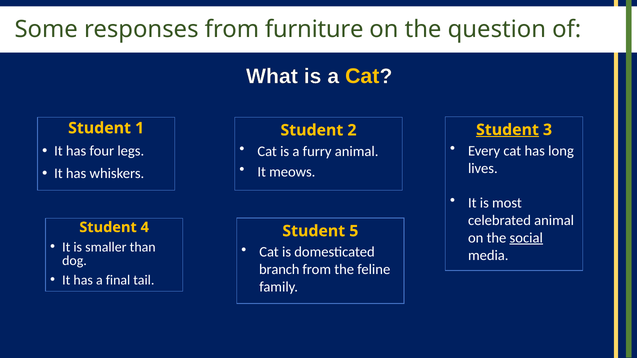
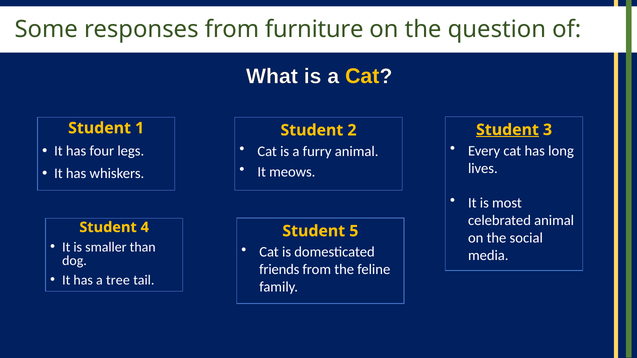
social underline: present -> none (526, 238)
branch: branch -> friends (279, 270)
final: final -> tree (118, 280)
